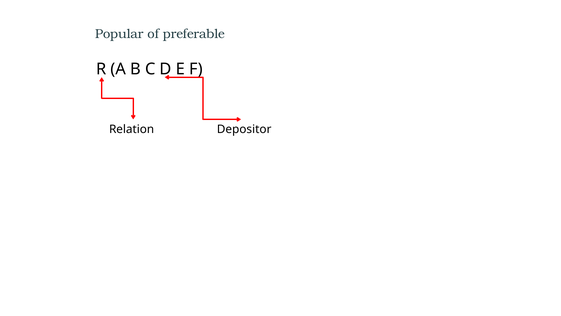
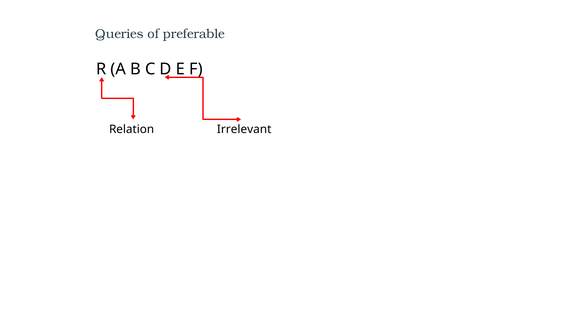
Popular: Popular -> Queries (119, 34)
Depositor: Depositor -> Irrelevant (244, 129)
